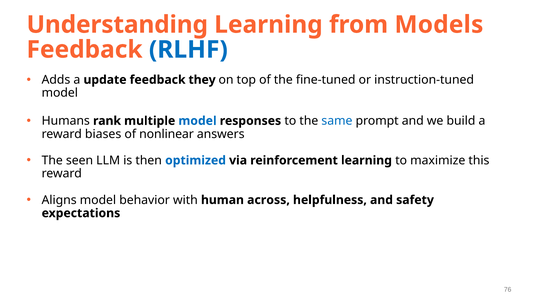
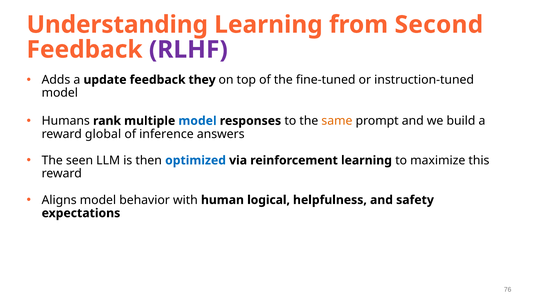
Models: Models -> Second (439, 25)
RLHF colour: blue -> purple (188, 50)
same colour: blue -> orange (337, 121)
biases: biases -> global (103, 134)
nonlinear: nonlinear -> inference (166, 134)
across: across -> logical (269, 200)
